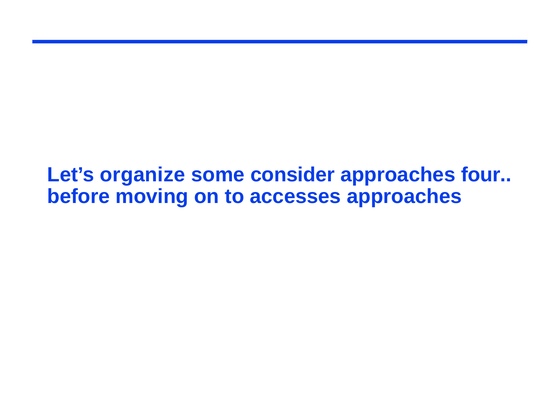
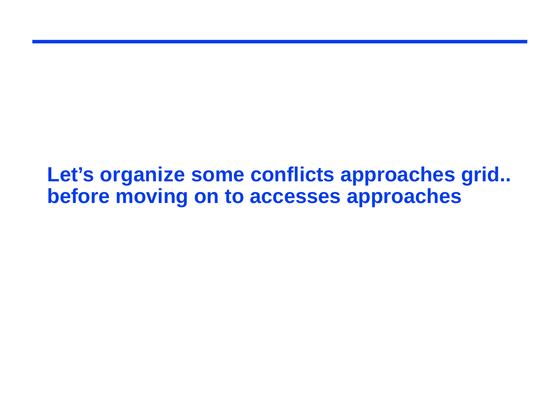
consider: consider -> conflicts (293, 175)
four: four -> grid (486, 175)
